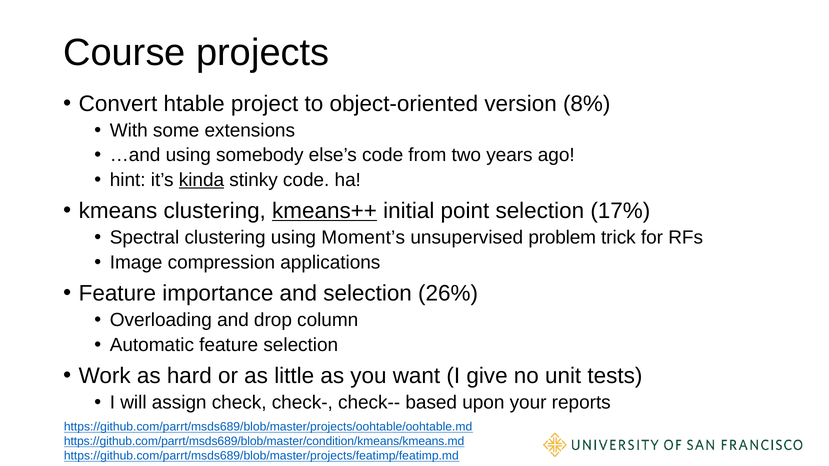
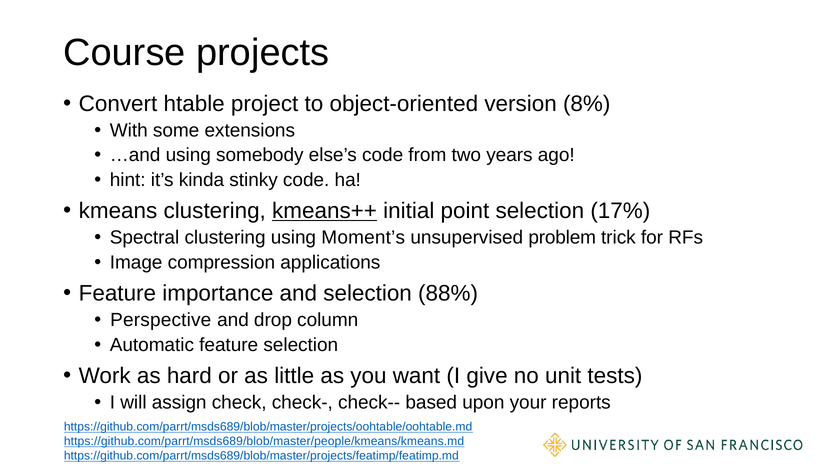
kinda underline: present -> none (201, 180)
26%: 26% -> 88% (448, 294)
Overloading: Overloading -> Perspective (161, 320)
https://github.com/parrt/msds689/blob/master/condition/kmeans/kmeans.md: https://github.com/parrt/msds689/blob/master/condition/kmeans/kmeans.md -> https://github.com/parrt/msds689/blob/master/people/kmeans/kmeans.md (264, 442)
